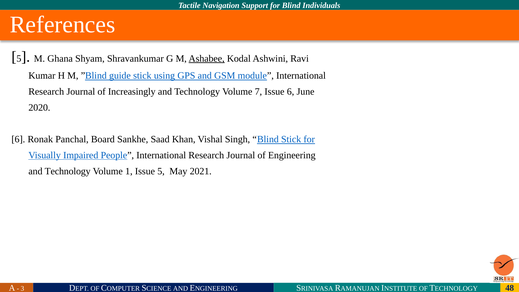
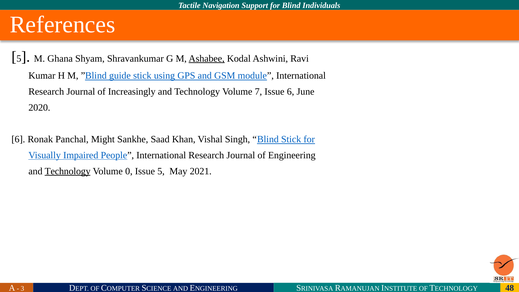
Board: Board -> Might (103, 139)
Technology underline: none -> present (68, 171)
1: 1 -> 0 (129, 171)
